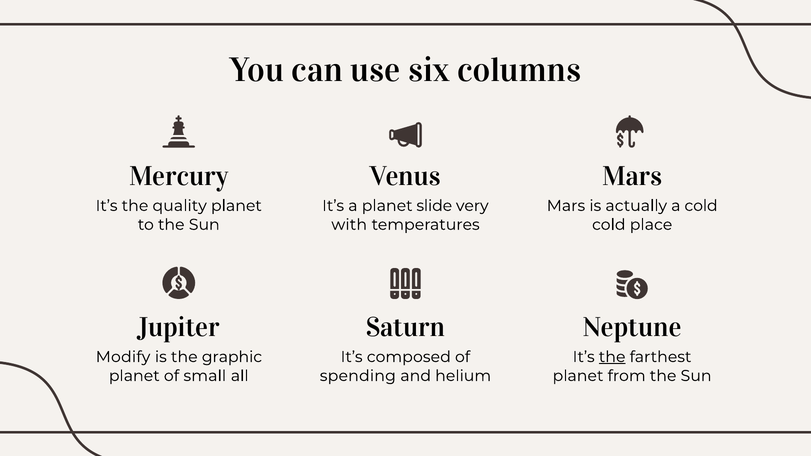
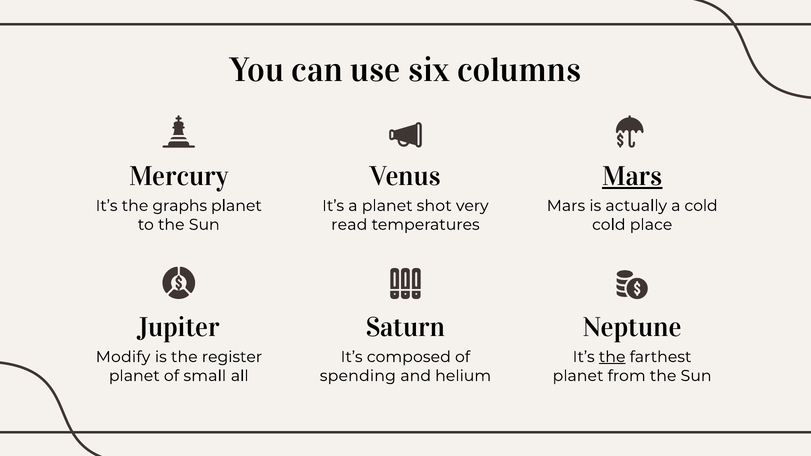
Mars underline: none -> present (632, 176)
quality: quality -> graphs (180, 206)
slide: slide -> shot (434, 206)
with: with -> read (349, 225)
graphic: graphic -> register (232, 357)
